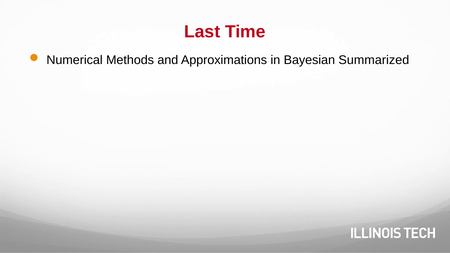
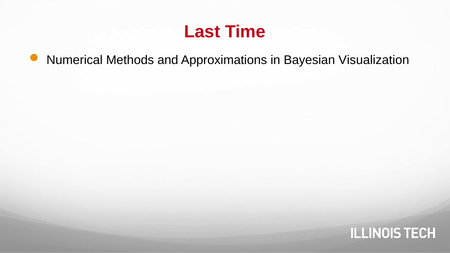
Summarized: Summarized -> Visualization (374, 60)
